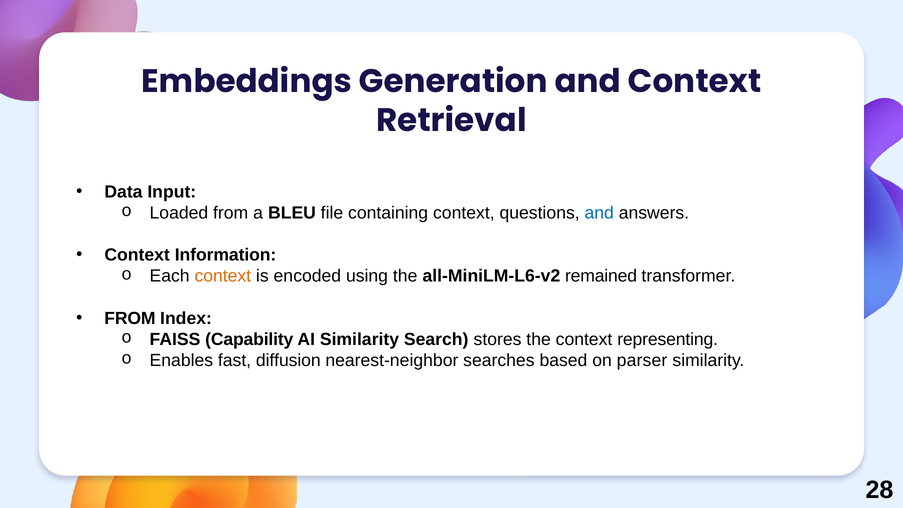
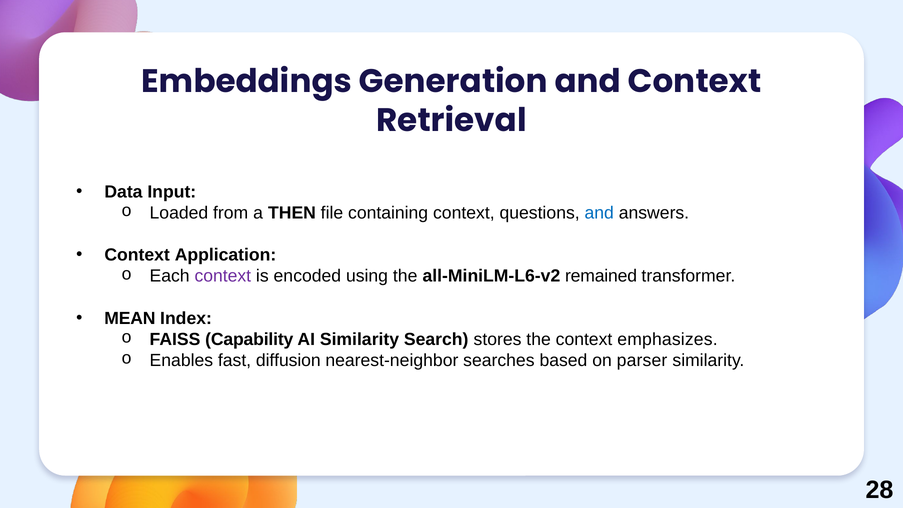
BLEU: BLEU -> THEN (292, 213)
Information: Information -> Application (226, 255)
context colour: orange -> purple (223, 276)
FROM: FROM -> MEAN (130, 318)
representing: representing -> emphasizes (667, 339)
